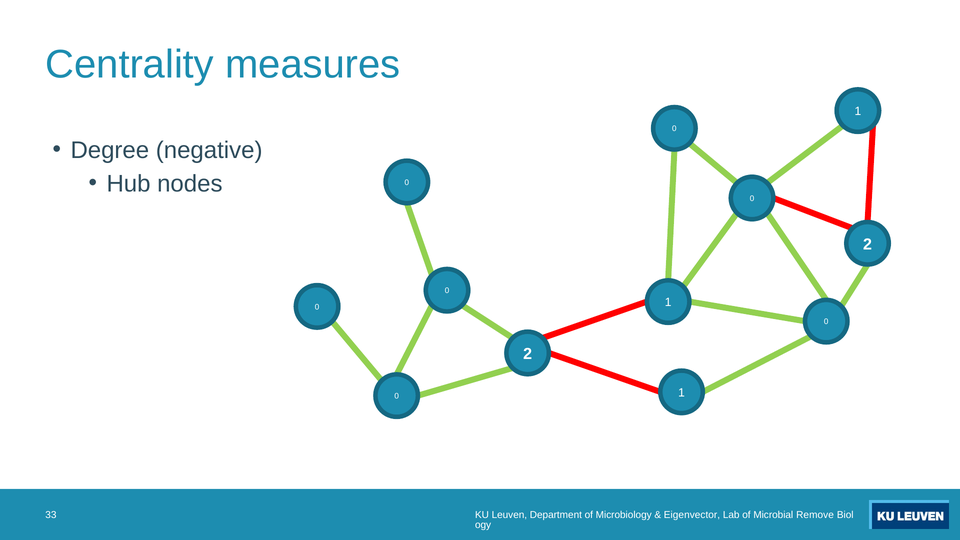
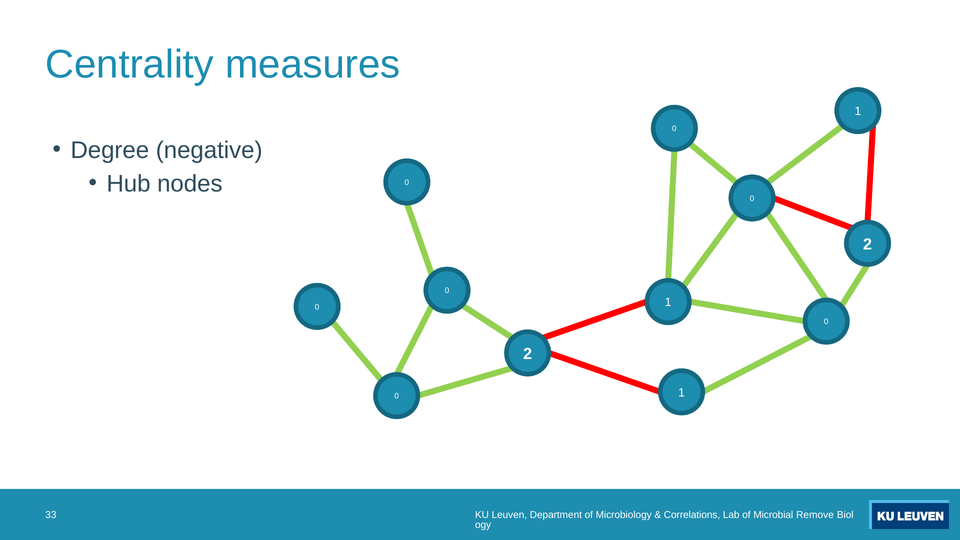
Eigenvector: Eigenvector -> Correlations (692, 515)
